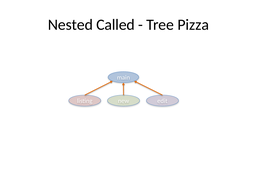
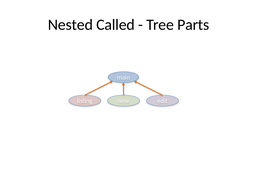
Pizza: Pizza -> Parts (193, 25)
